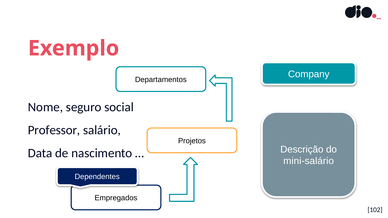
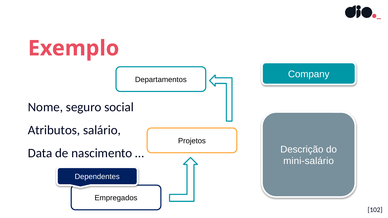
Professor: Professor -> Atributos (54, 130)
